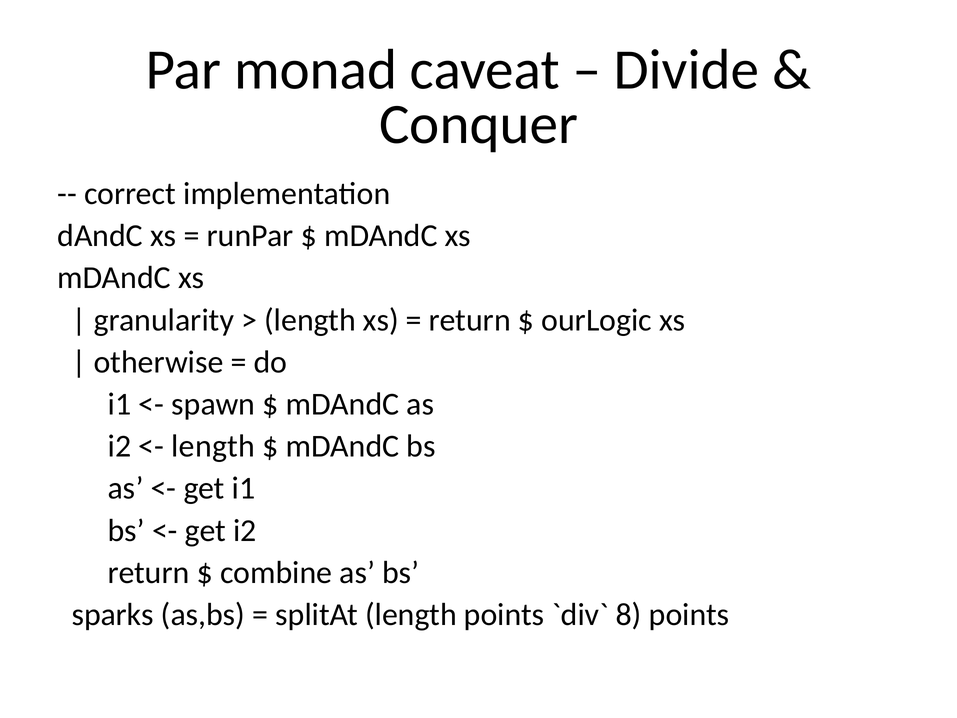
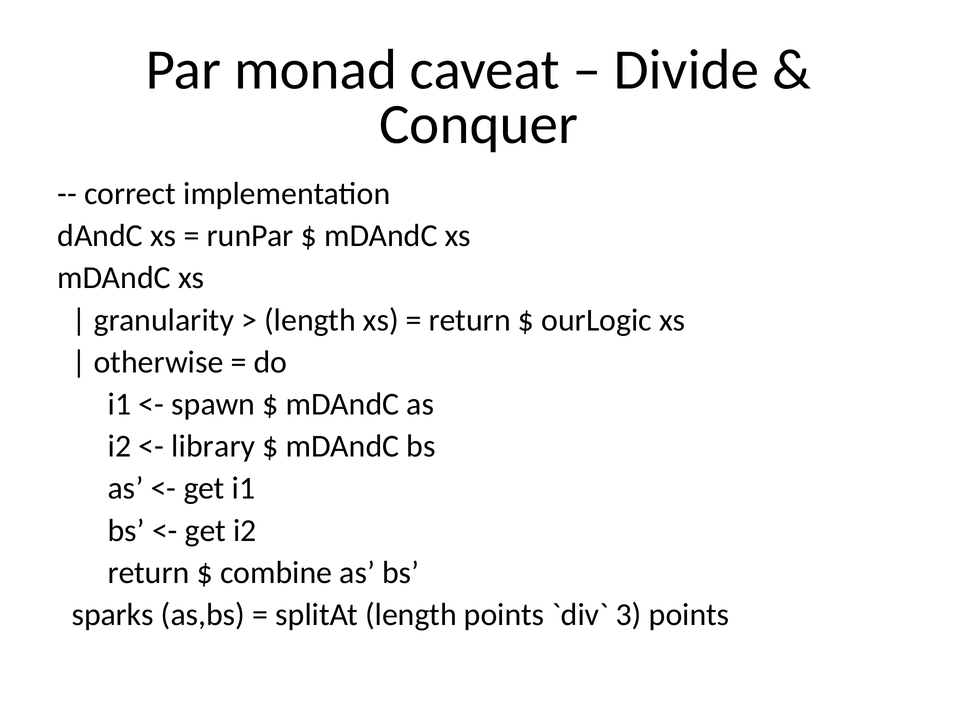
length: length -> library (213, 446)
8: 8 -> 3 (629, 614)
